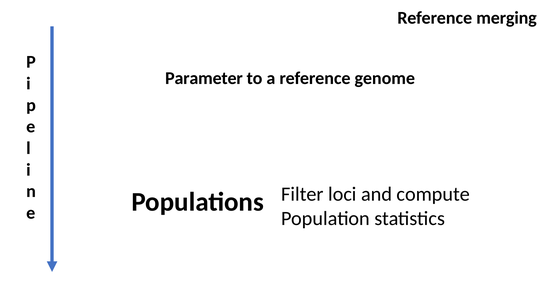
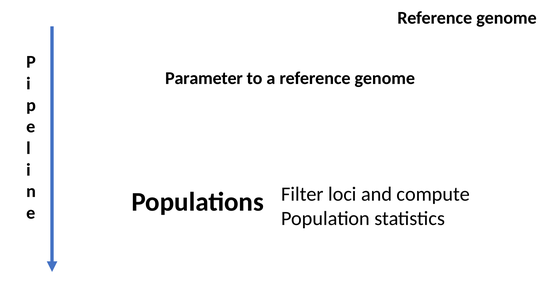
merging: merging -> genome (506, 18)
